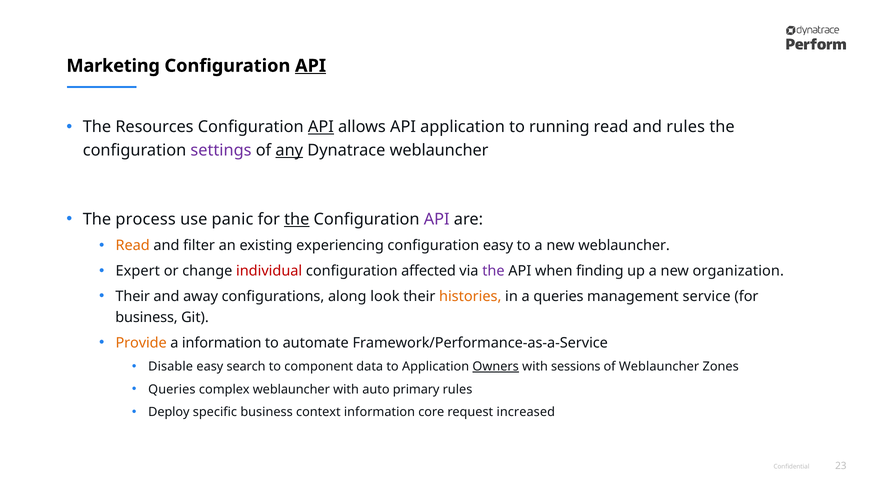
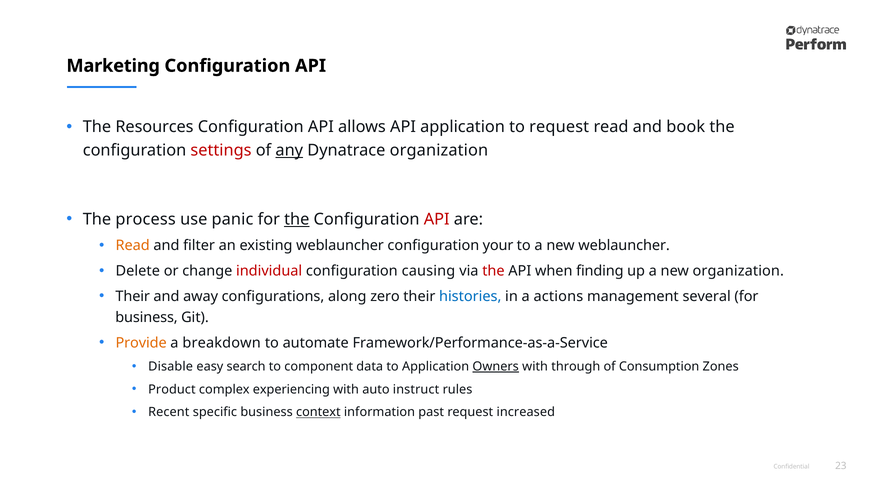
API underline: present -> none (310, 66)
API underline: present -> none (321, 127)
to running: running -> request (559, 127)
and rules: rules -> book (686, 127)
settings colour: purple -> red (221, 151)
Dynatrace weblauncher: weblauncher -> organization (439, 151)
API colour: purple -> red (437, 220)
existing experiencing: experiencing -> weblauncher (340, 246)
configuration easy: easy -> your (498, 246)
Expert: Expert -> Delete (138, 271)
affected: affected -> causing (428, 271)
the colour: purple -> red (493, 271)
look: look -> zero (385, 297)
histories colour: orange -> blue (470, 297)
a queries: queries -> actions (558, 297)
service: service -> several (707, 297)
a information: information -> breakdown (222, 343)
sessions: sessions -> through (576, 367)
of Weblauncher: Weblauncher -> Consumption (659, 367)
Queries: Queries -> Product (172, 390)
complex weblauncher: weblauncher -> experiencing (291, 390)
primary: primary -> instruct (416, 390)
Deploy: Deploy -> Recent (169, 413)
context underline: none -> present (318, 413)
core: core -> past (431, 413)
